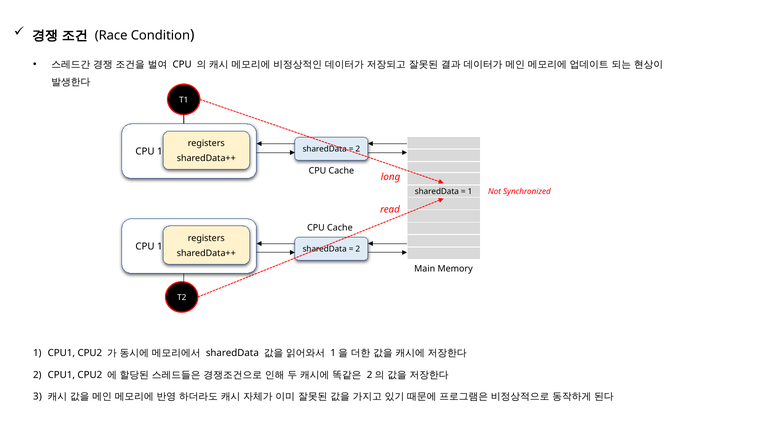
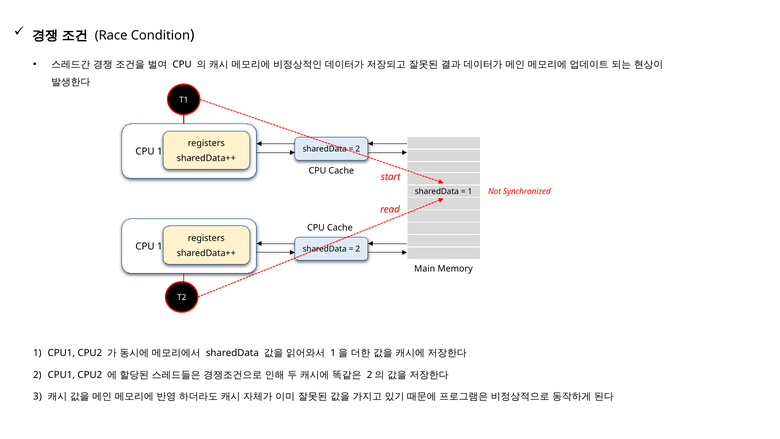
long: long -> start (391, 177)
